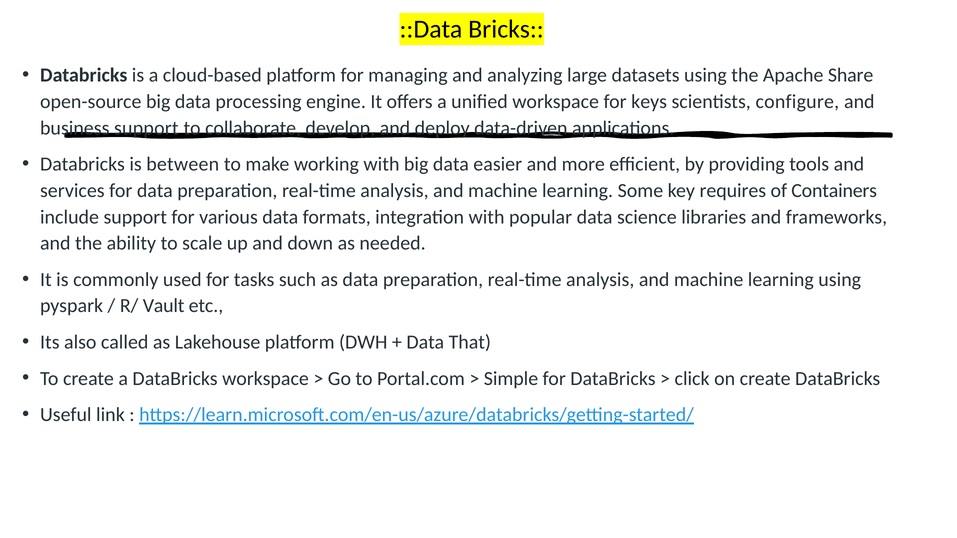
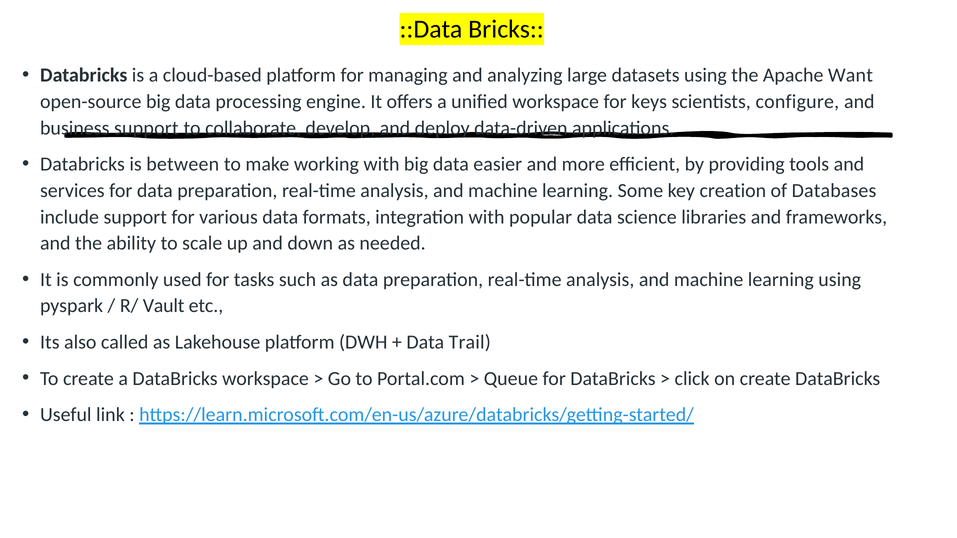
Share: Share -> Want (850, 75)
requires: requires -> creation (733, 191)
Containers: Containers -> Databases (834, 191)
That: That -> Trail (470, 342)
Simple: Simple -> Queue (511, 379)
